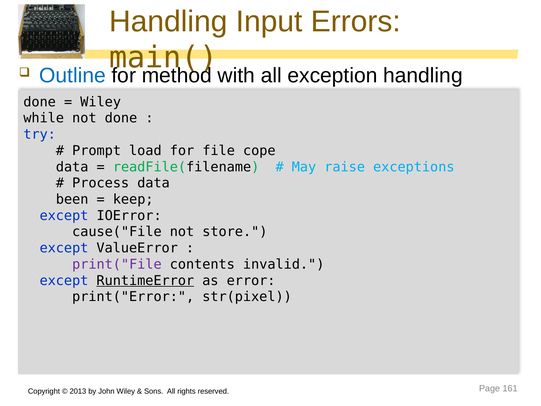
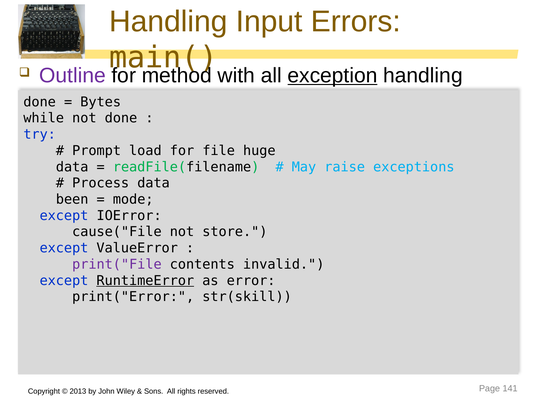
Outline colour: blue -> purple (72, 75)
exception underline: none -> present (333, 75)
Wiley: Wiley -> Bytes (101, 102)
cope: cope -> huge (259, 151)
keep: keep -> mode (133, 199)
str(pixel: str(pixel -> str(skill (247, 297)
161: 161 -> 141 (510, 388)
